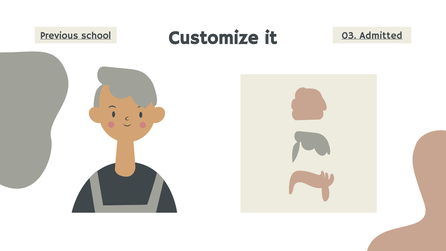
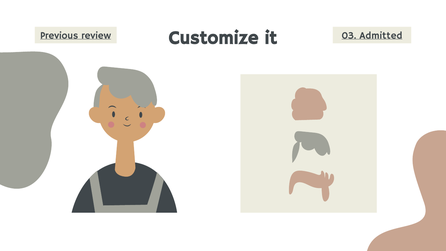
school: school -> review (96, 36)
